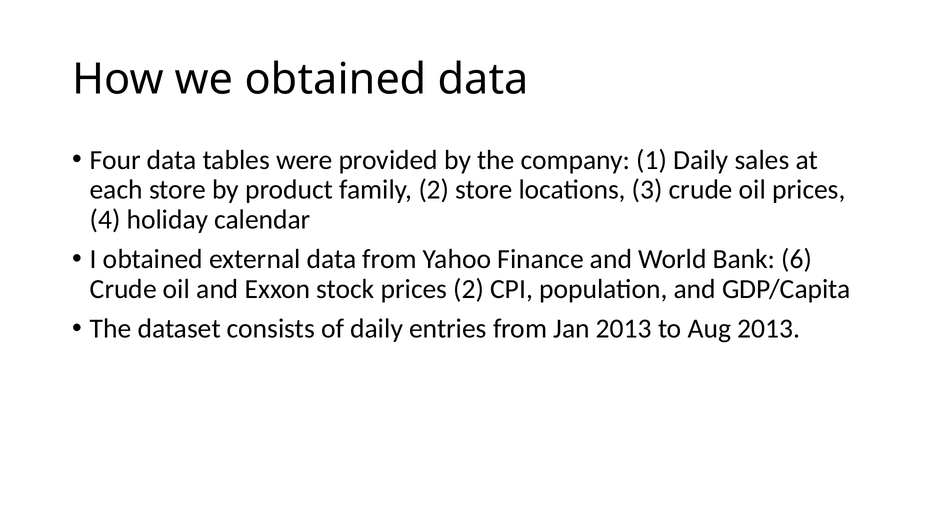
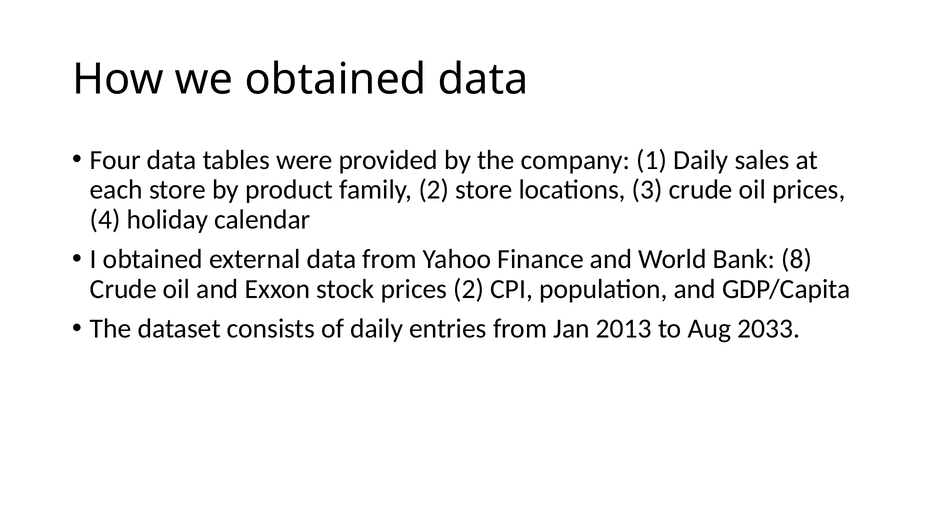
6: 6 -> 8 (797, 259)
Aug 2013: 2013 -> 2033 (769, 329)
